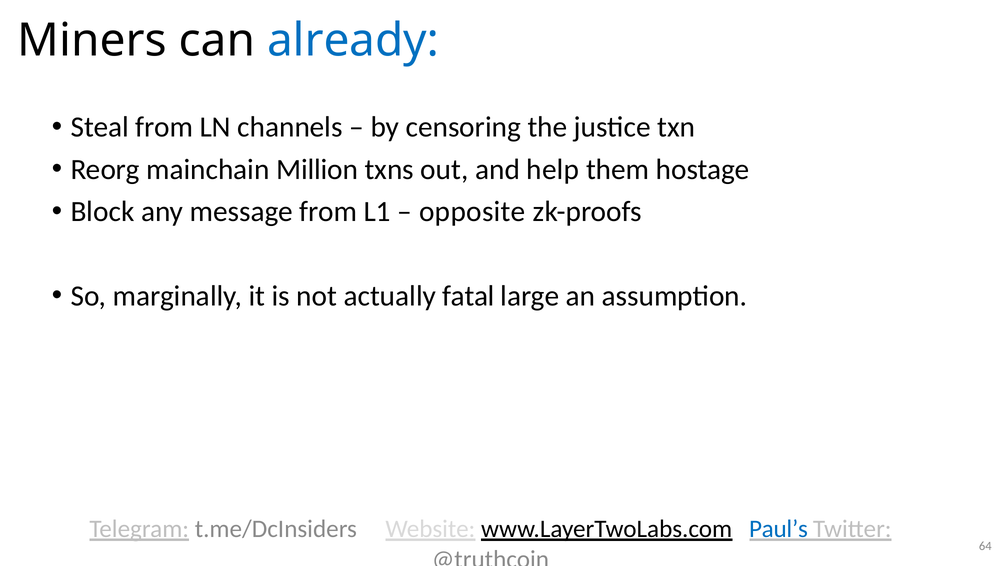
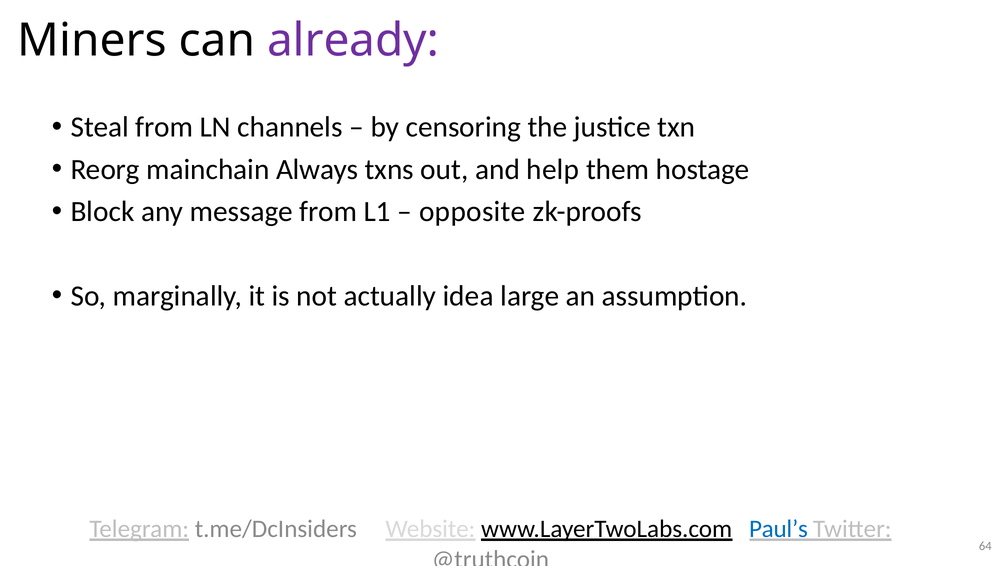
already colour: blue -> purple (353, 41)
Million: Million -> Always (317, 169)
fatal: fatal -> idea (468, 296)
